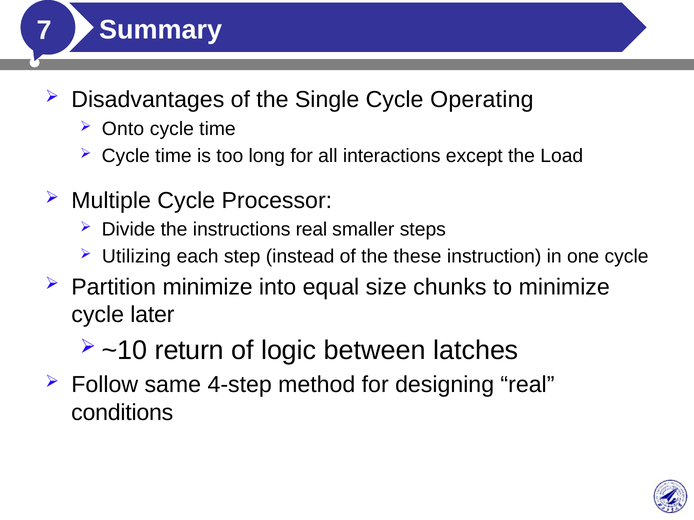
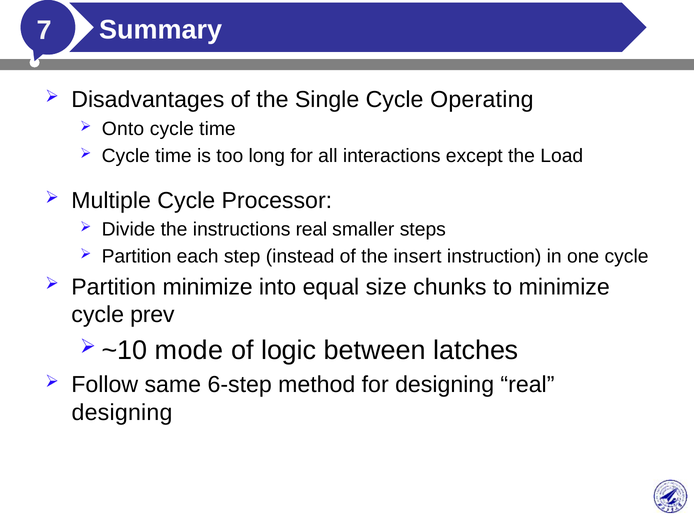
Utilizing: Utilizing -> Partition (137, 257)
these: these -> insert (417, 257)
later: later -> prev (152, 315)
return: return -> mode (189, 351)
4-step: 4-step -> 6-step (240, 385)
conditions: conditions -> designing (122, 413)
